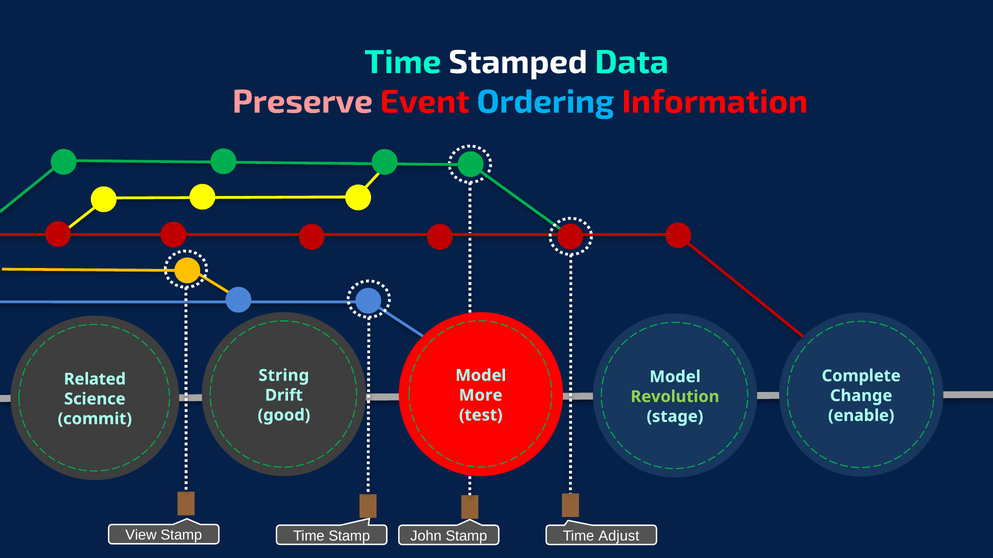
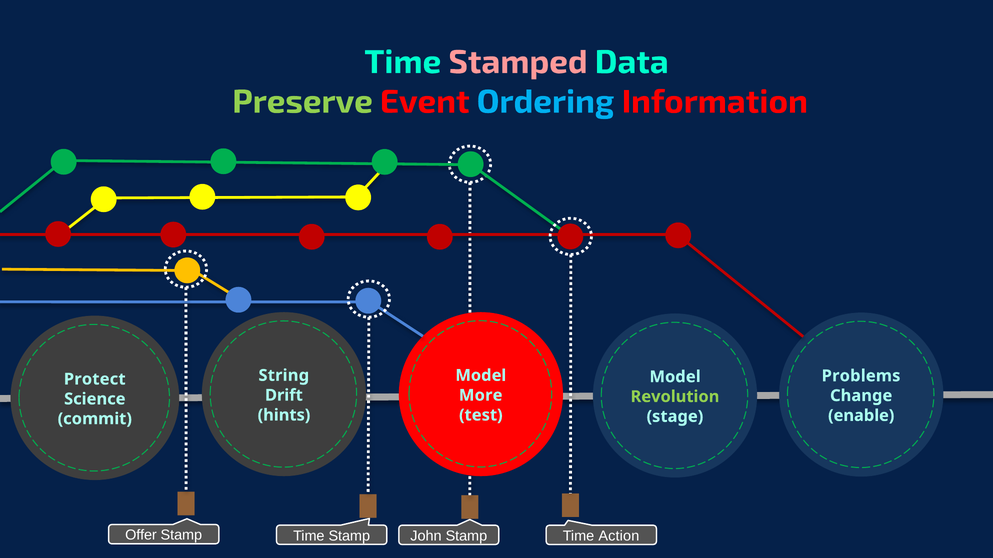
Stamped colour: white -> pink (518, 62)
Preserve colour: pink -> light green (303, 102)
Complete: Complete -> Problems (861, 376)
Related: Related -> Protect (95, 380)
good: good -> hints (284, 416)
View: View -> Offer (141, 536)
Adjust: Adjust -> Action (619, 536)
